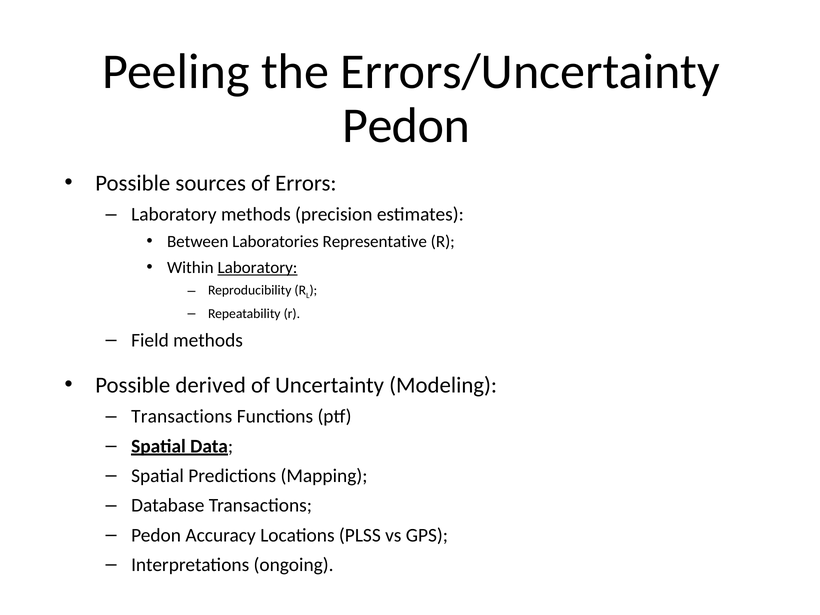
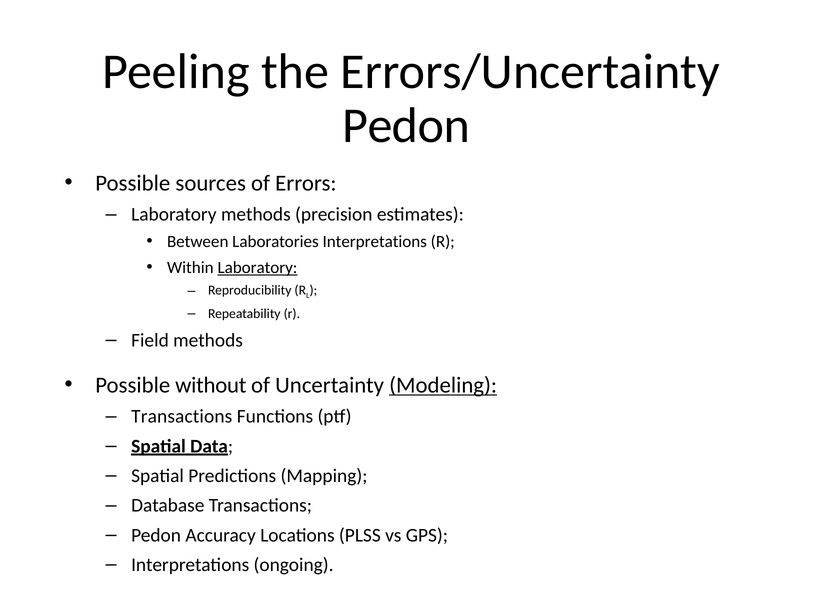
Laboratories Representative: Representative -> Interpretations (375, 242)
derived: derived -> without (211, 385)
Modeling underline: none -> present (443, 385)
